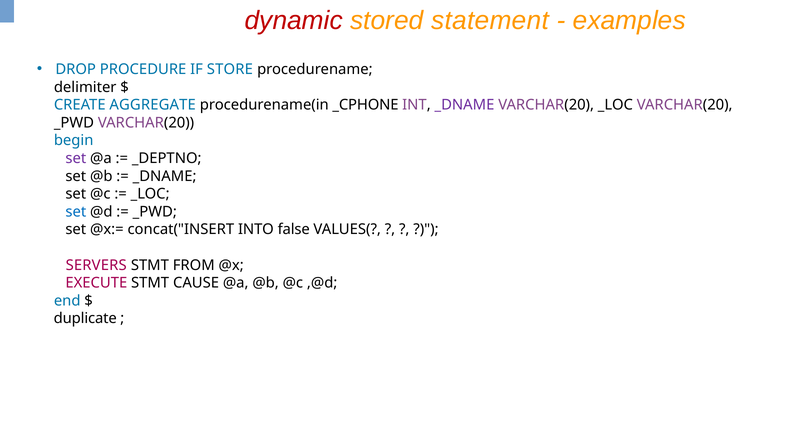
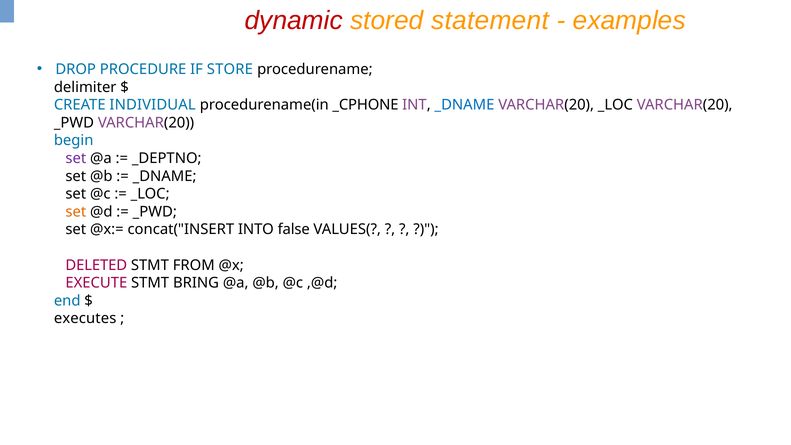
AGGREGATE: AGGREGATE -> INDIVIDUAL (153, 105)
_DNAME colour: purple -> blue (464, 105)
set colour: blue -> orange (76, 212)
SERVERS: SERVERS -> DELETED (96, 265)
CAUSE: CAUSE -> BRING (196, 283)
duplicate: duplicate -> executes (85, 318)
